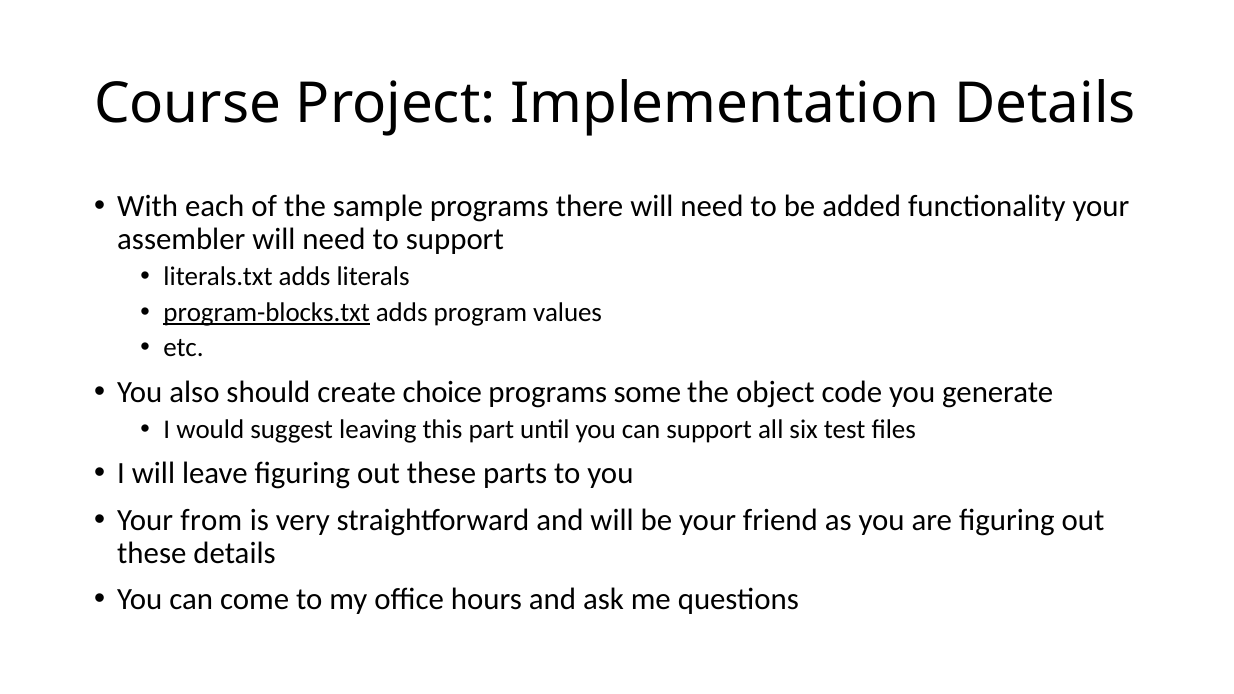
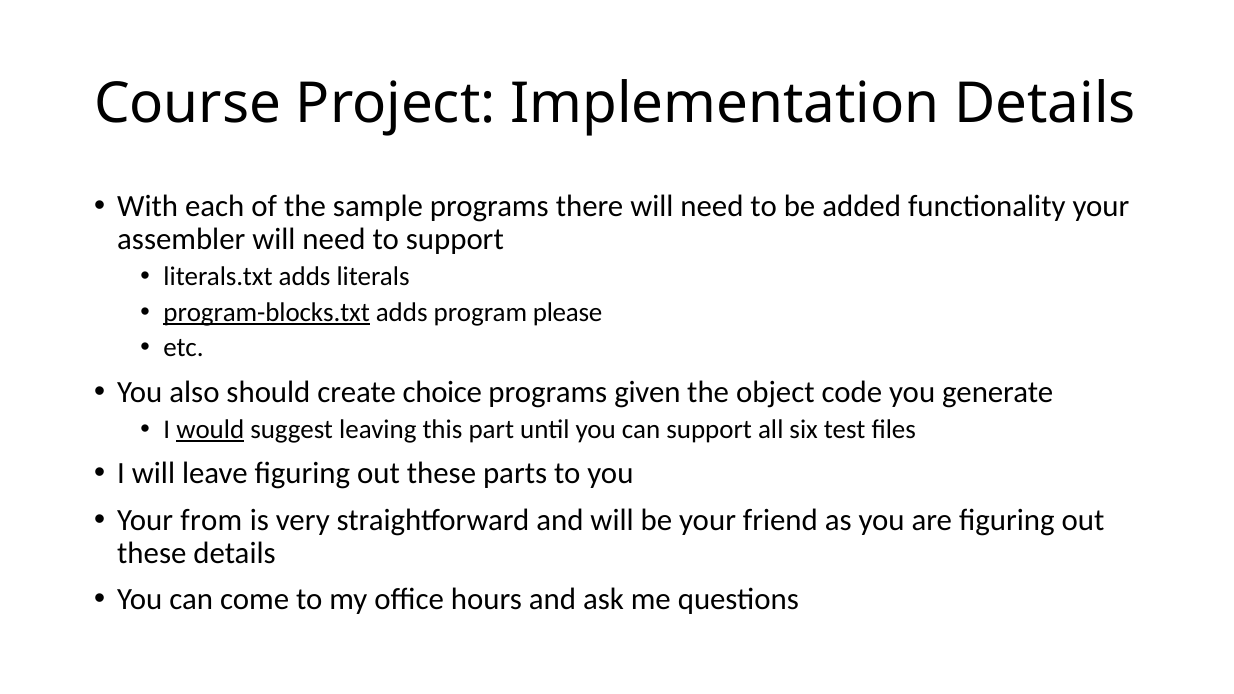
values: values -> please (568, 312)
some: some -> given (647, 392)
would underline: none -> present (210, 430)
